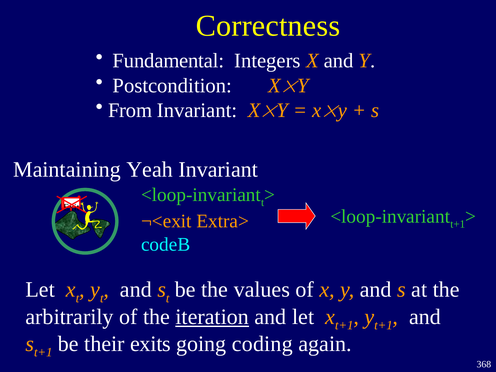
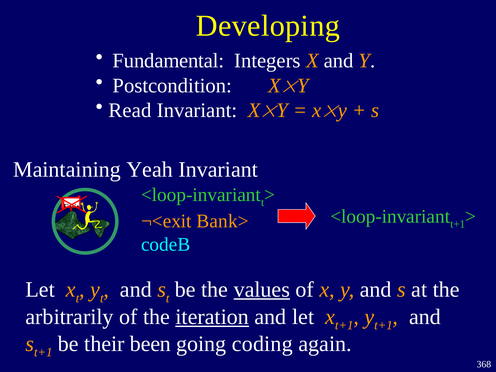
Correctness: Correctness -> Developing (268, 26)
From: From -> Read (130, 110)
Extra>: Extra> -> Bank> (223, 221)
values underline: none -> present (262, 290)
exits: exits -> been (150, 344)
